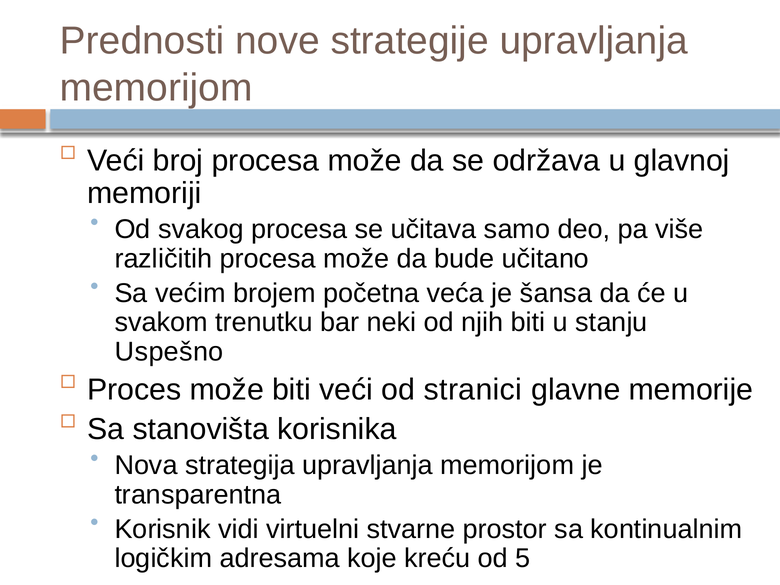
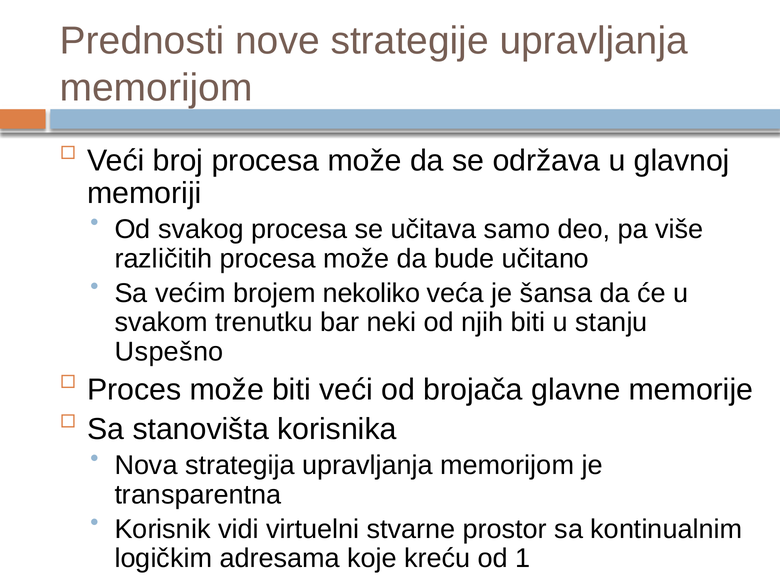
početna: početna -> nekoliko (371, 293)
stranici: stranici -> brojača (473, 390)
5: 5 -> 1 (523, 558)
